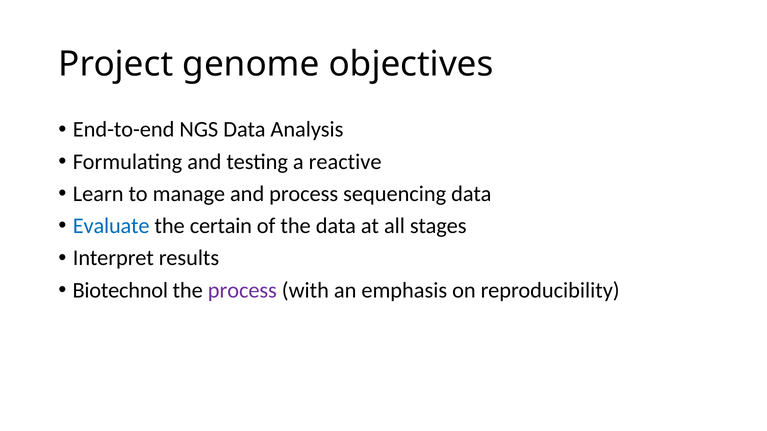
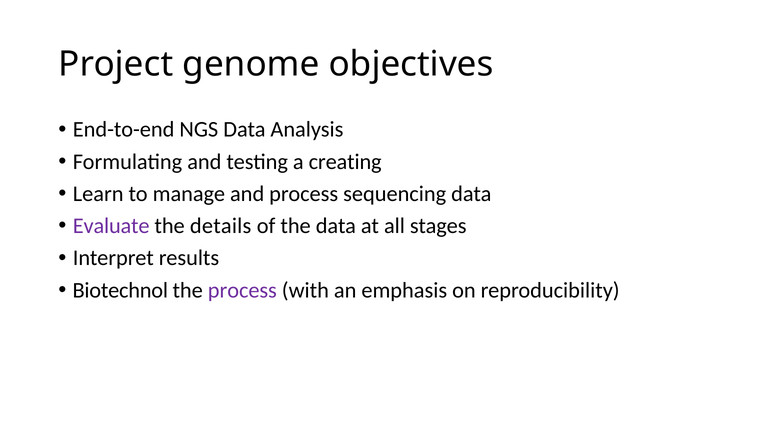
reactive: reactive -> creating (345, 162)
Evaluate colour: blue -> purple (111, 226)
certain: certain -> details (221, 226)
